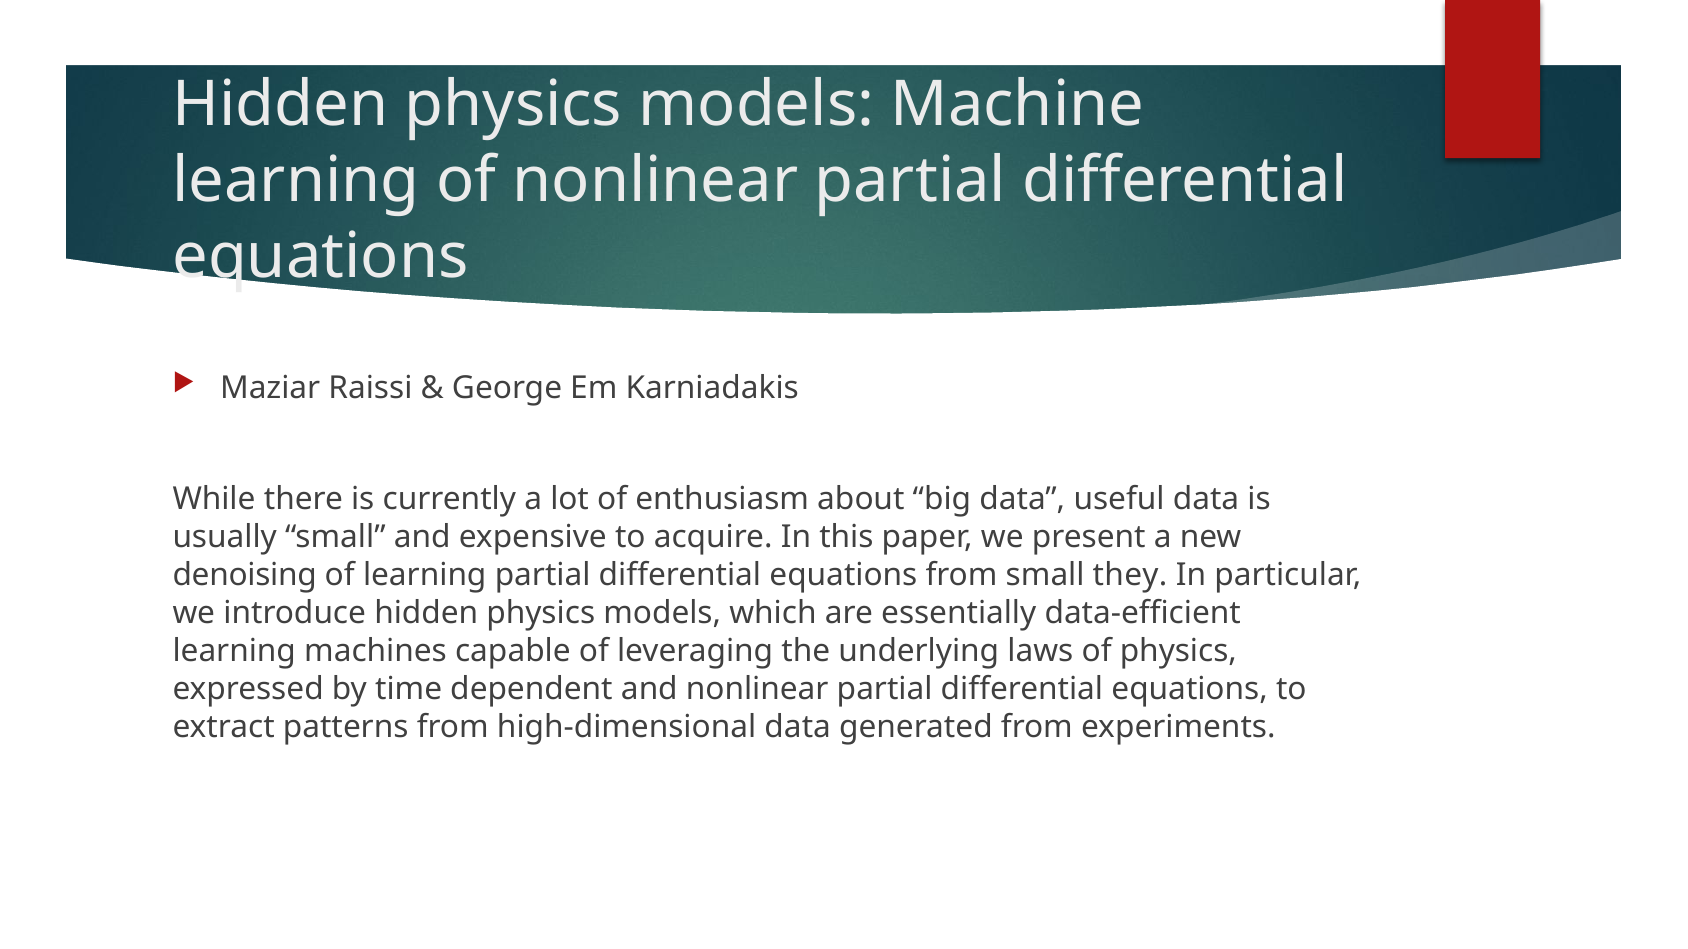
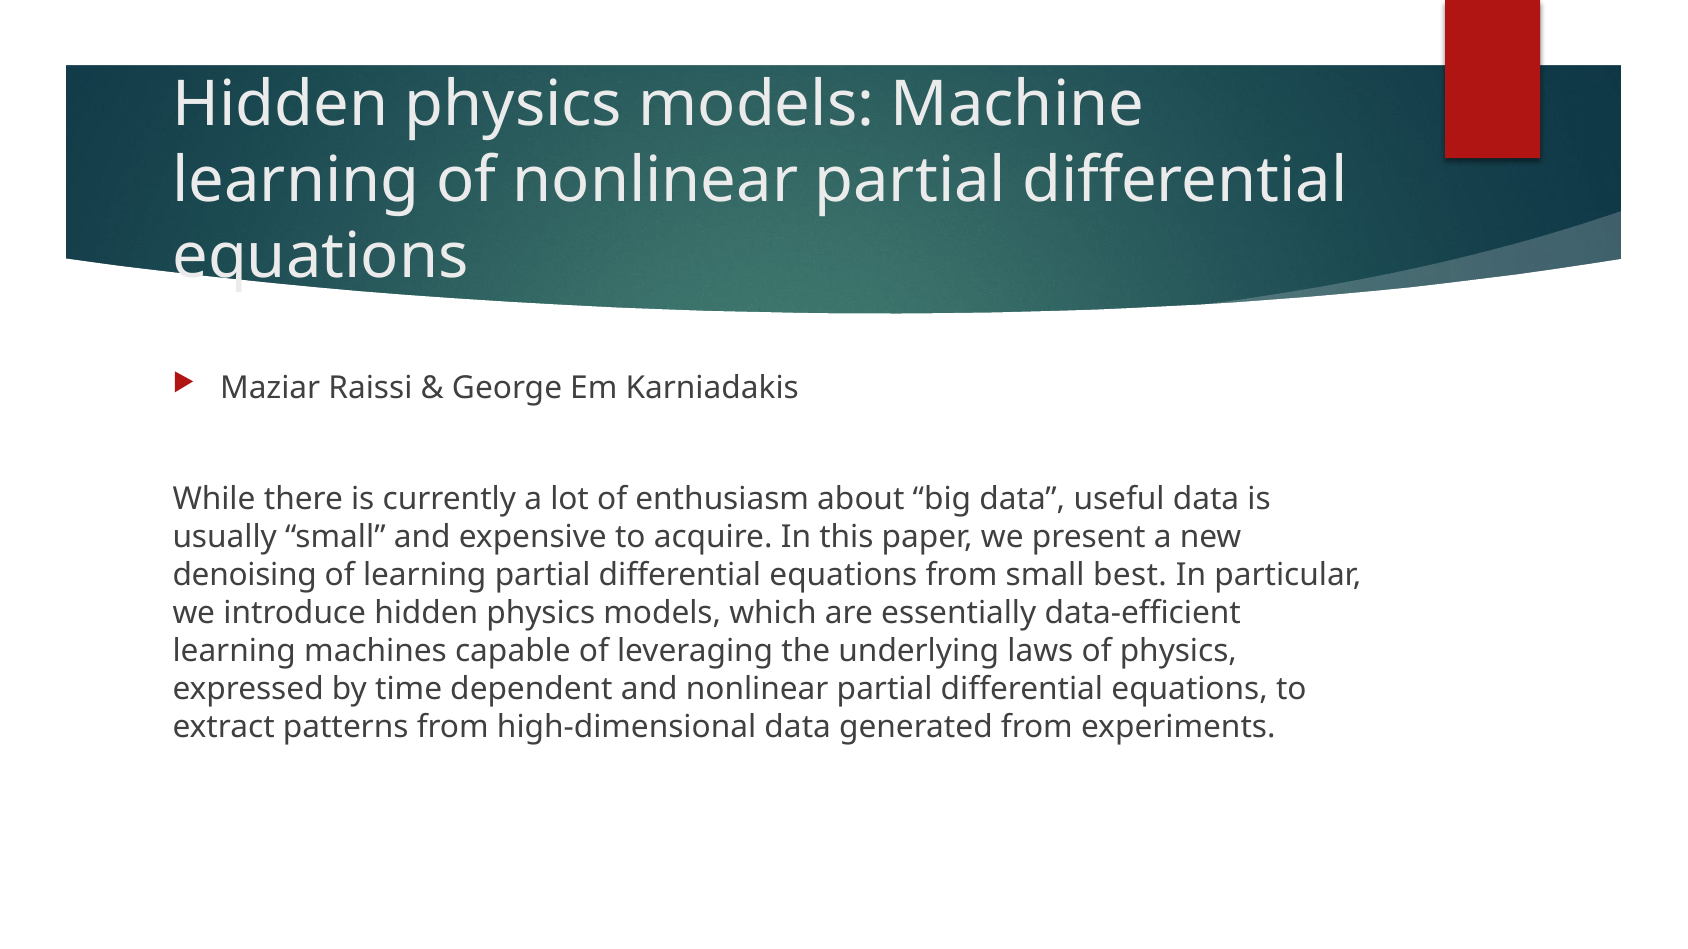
they: they -> best (1130, 575)
